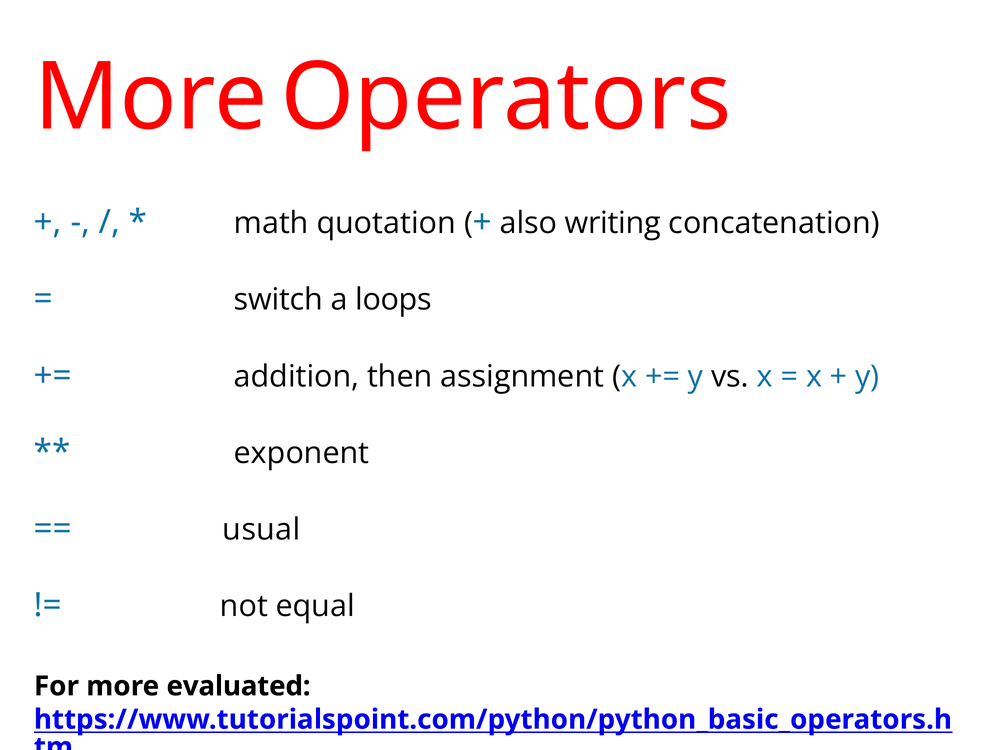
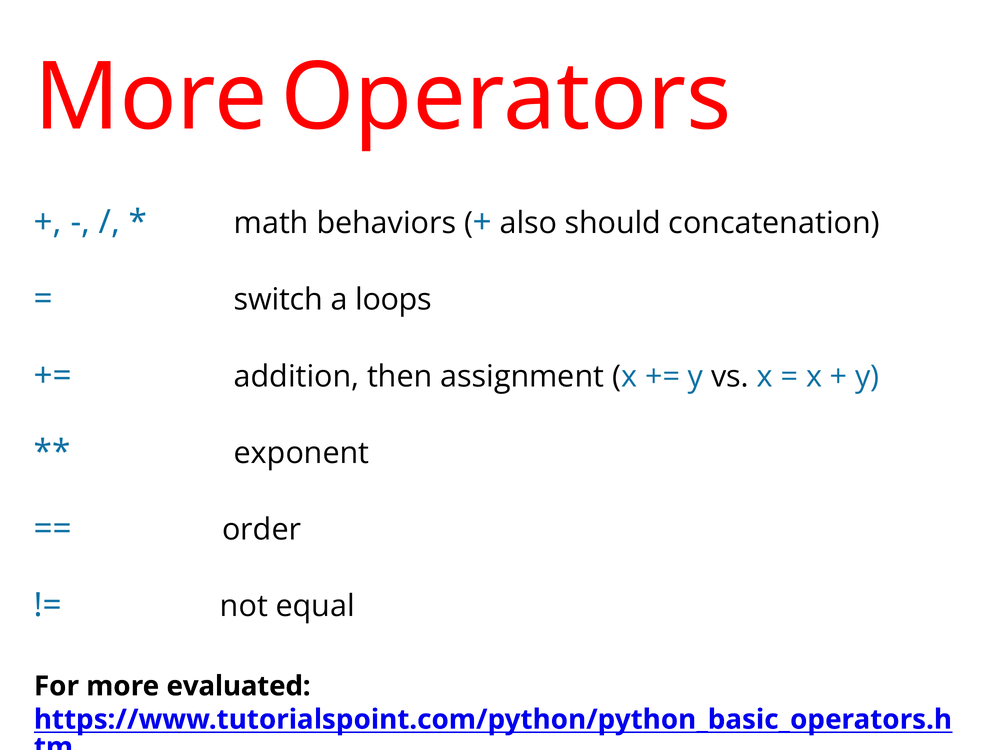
quotation: quotation -> behaviors (386, 223)
writing: writing -> should (613, 223)
usual: usual -> order (262, 530)
